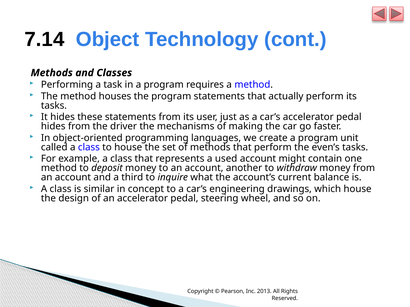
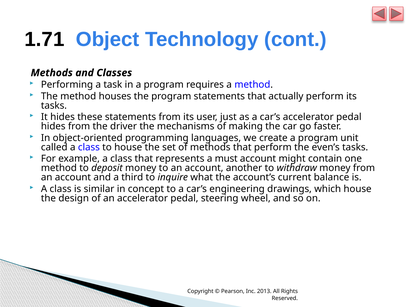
7.14: 7.14 -> 1.71 (44, 39)
used: used -> must (226, 159)
